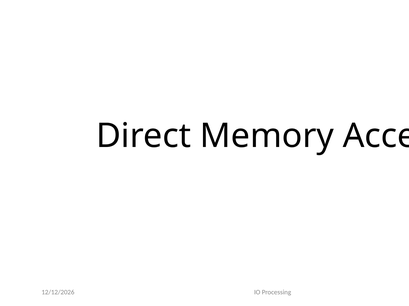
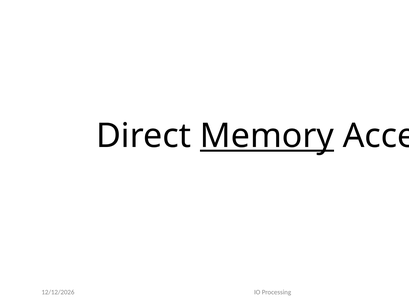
Memory underline: none -> present (267, 136)
